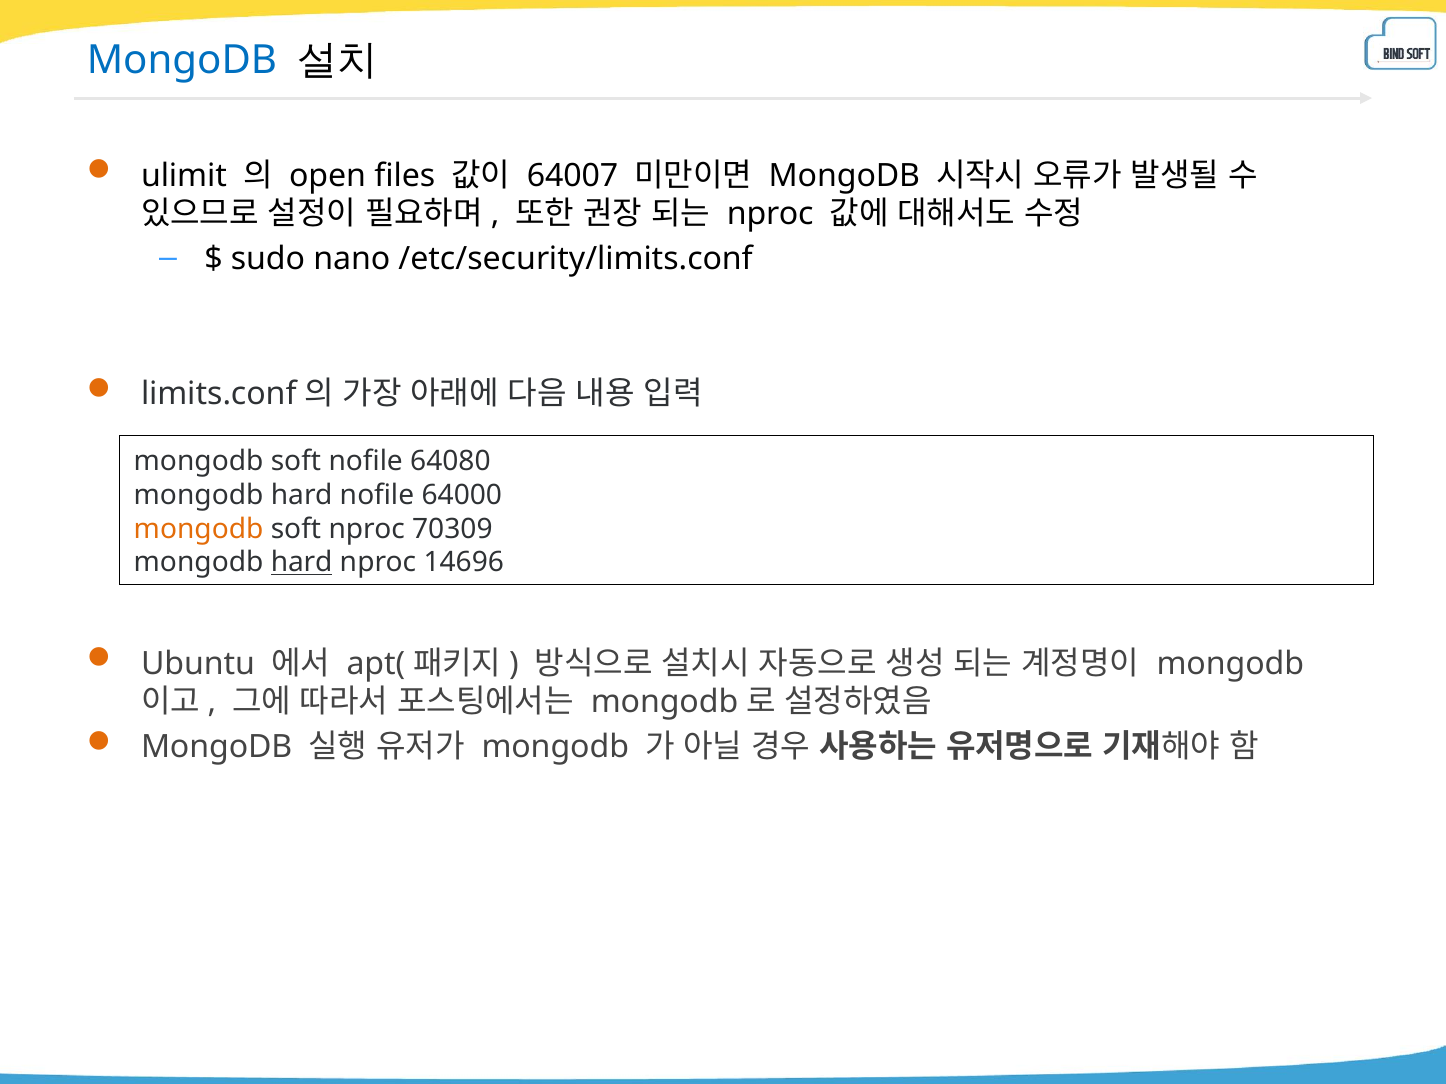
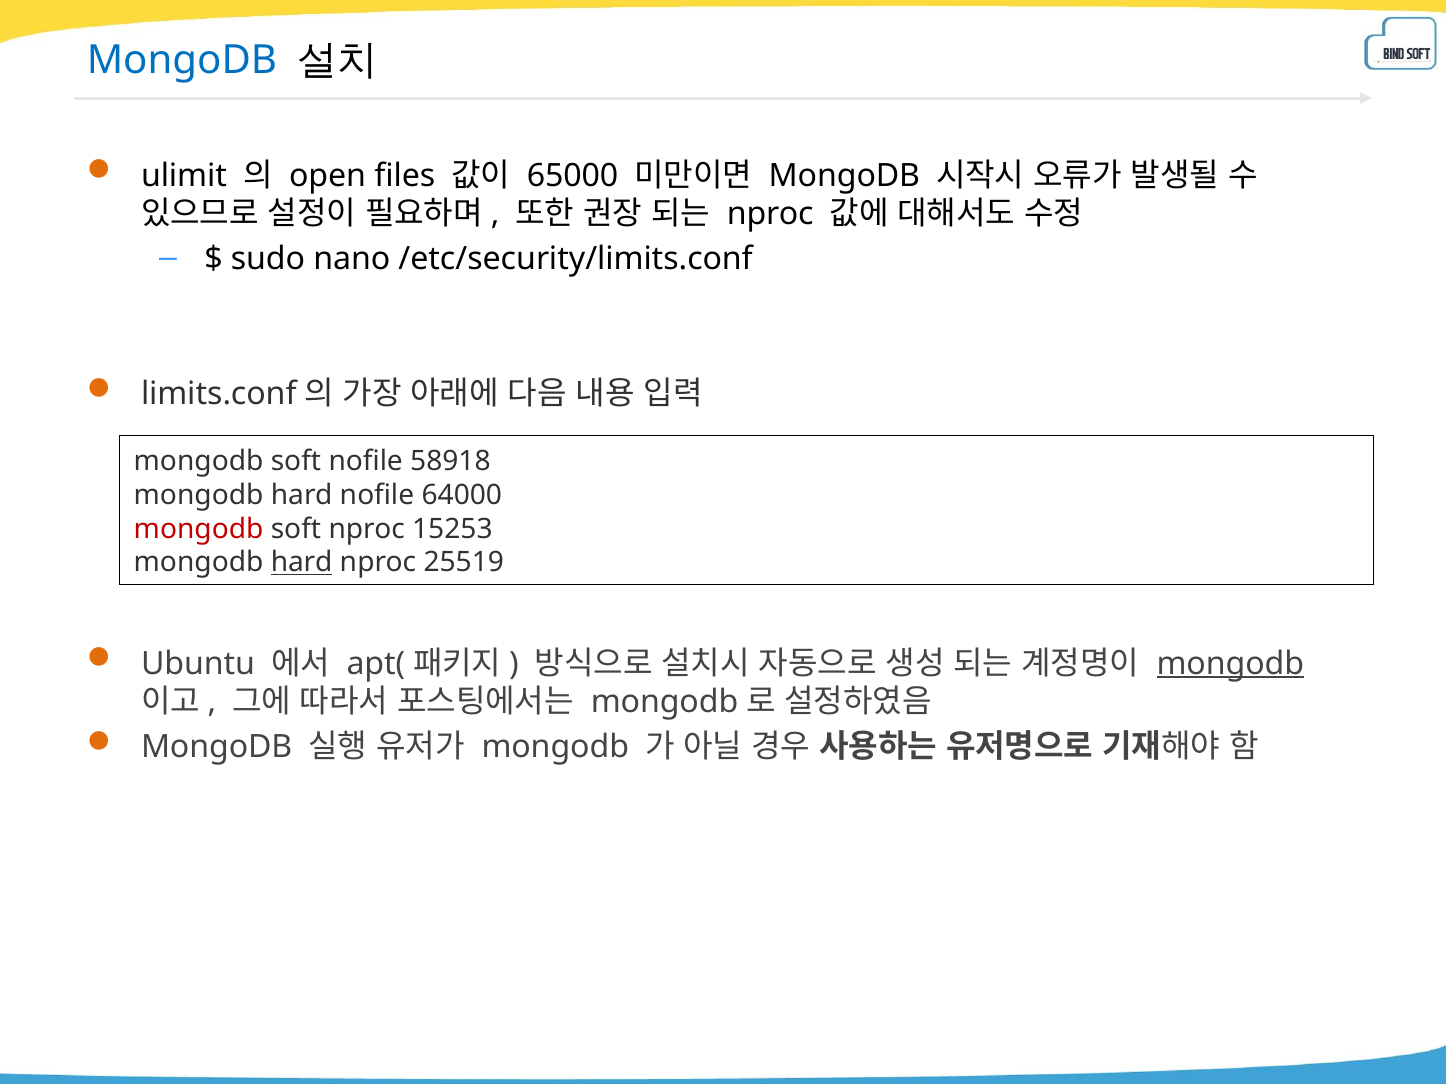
64007: 64007 -> 65000 (573, 176)
64080: 64080 -> 58918 (450, 462)
mongodb colour: orange -> red (199, 529)
70309: 70309 -> 15253 (452, 529)
14696: 14696 -> 25519 (464, 563)
mongodb underline: none -> present (1230, 664)
